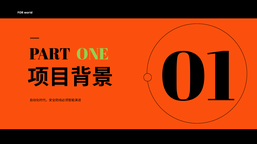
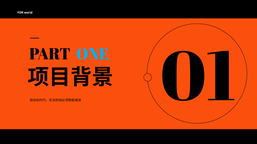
ONE colour: light green -> light blue (93, 55)
